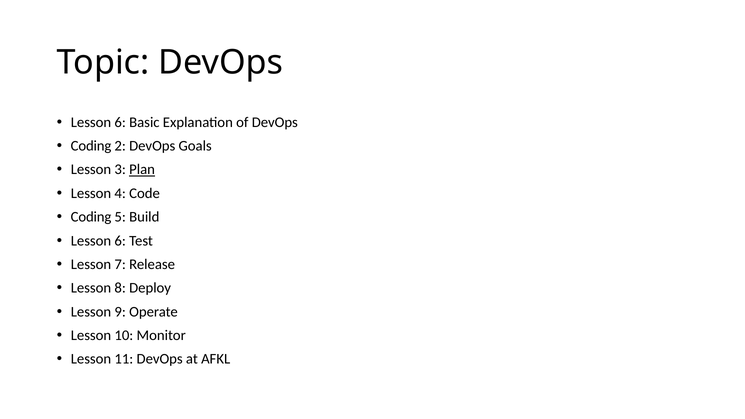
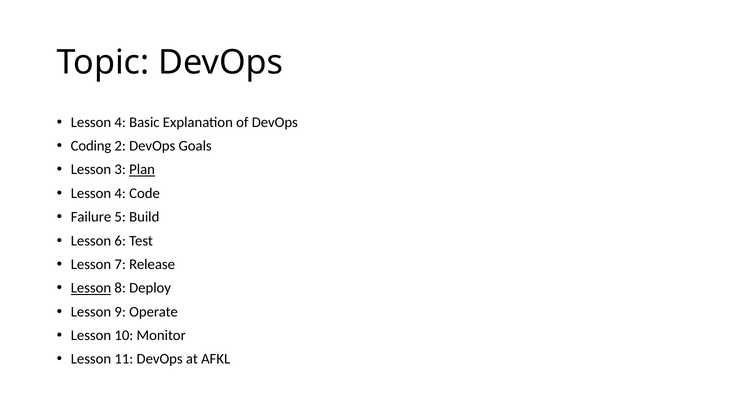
6: 6 -> 4 (120, 122)
Coding: Coding -> Failure (91, 217)
Lesson underline: none -> present (91, 288)
